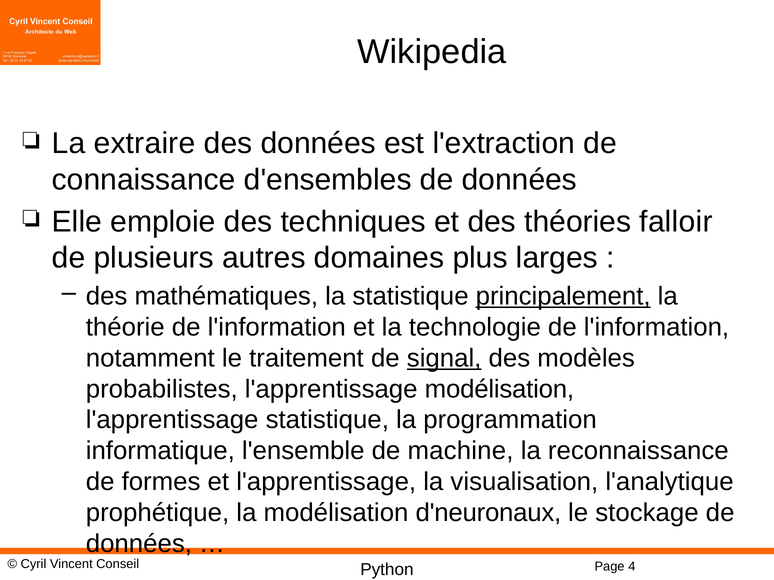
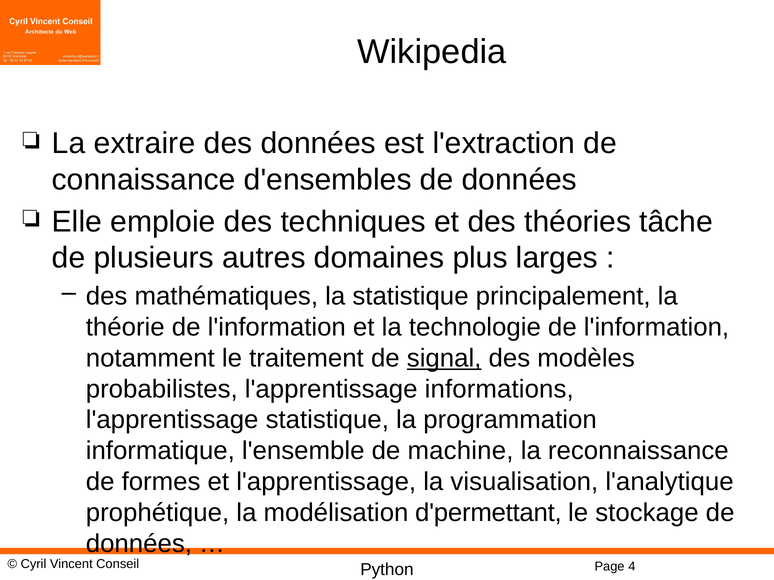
falloir: falloir -> tâche (676, 222)
principalement underline: present -> none (563, 296)
l'apprentissage modélisation: modélisation -> informations (499, 389)
d'neuronaux: d'neuronaux -> d'permettant (488, 513)
